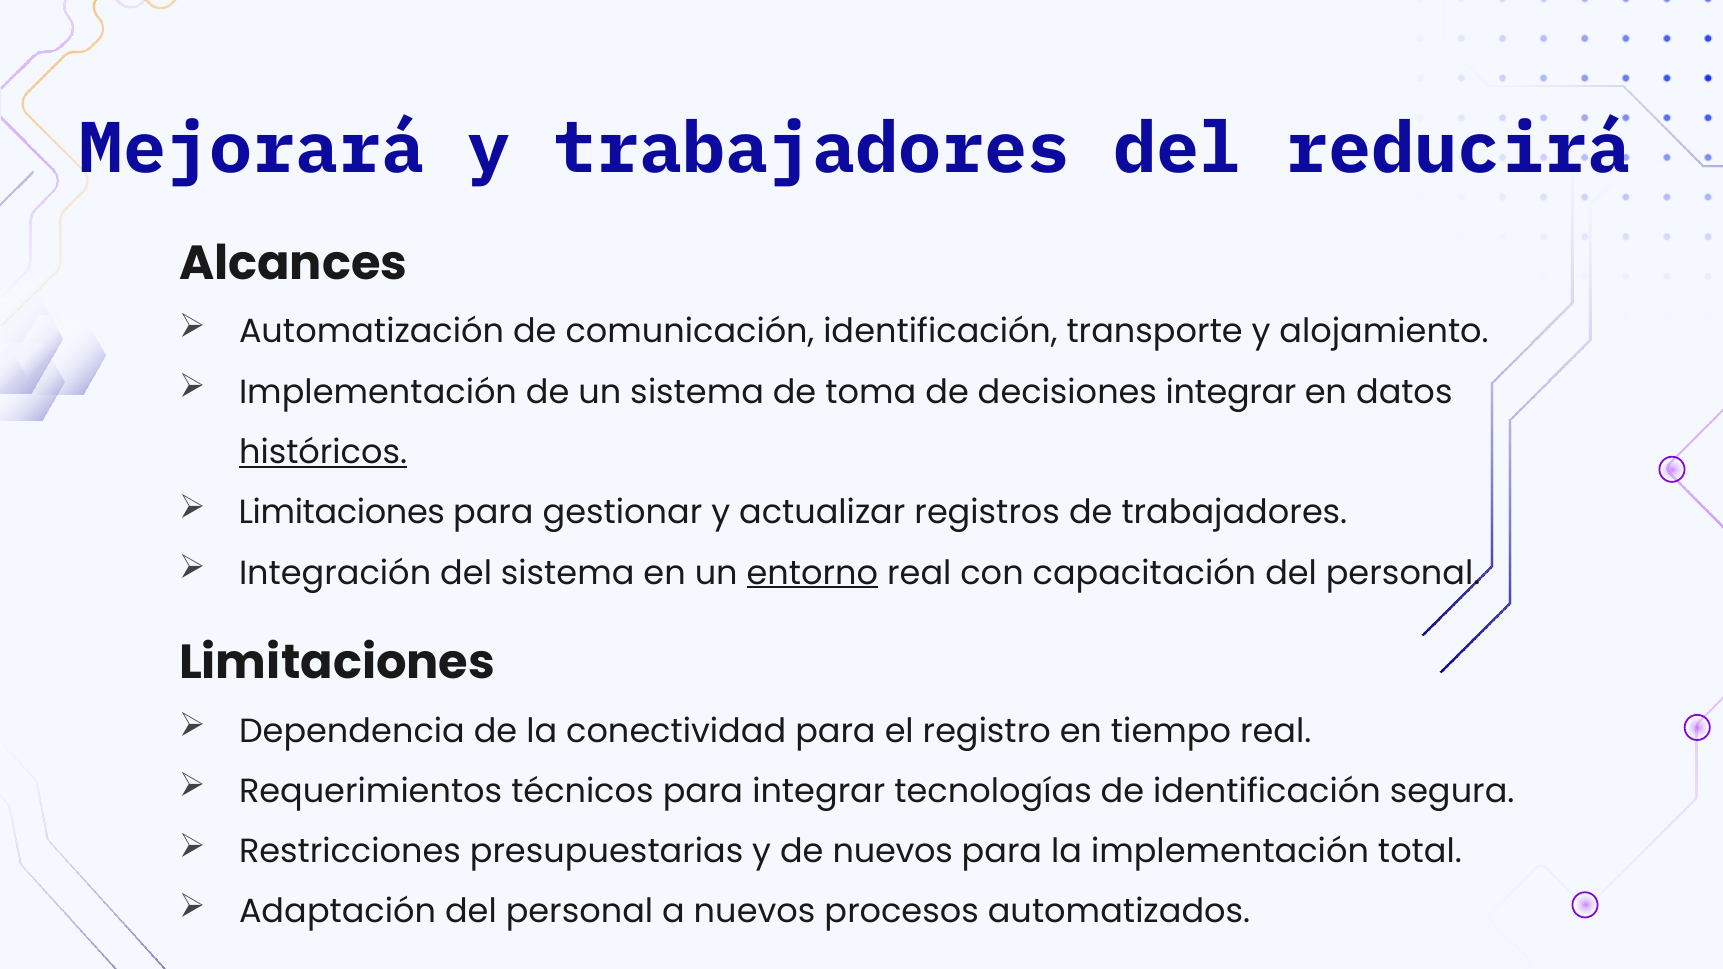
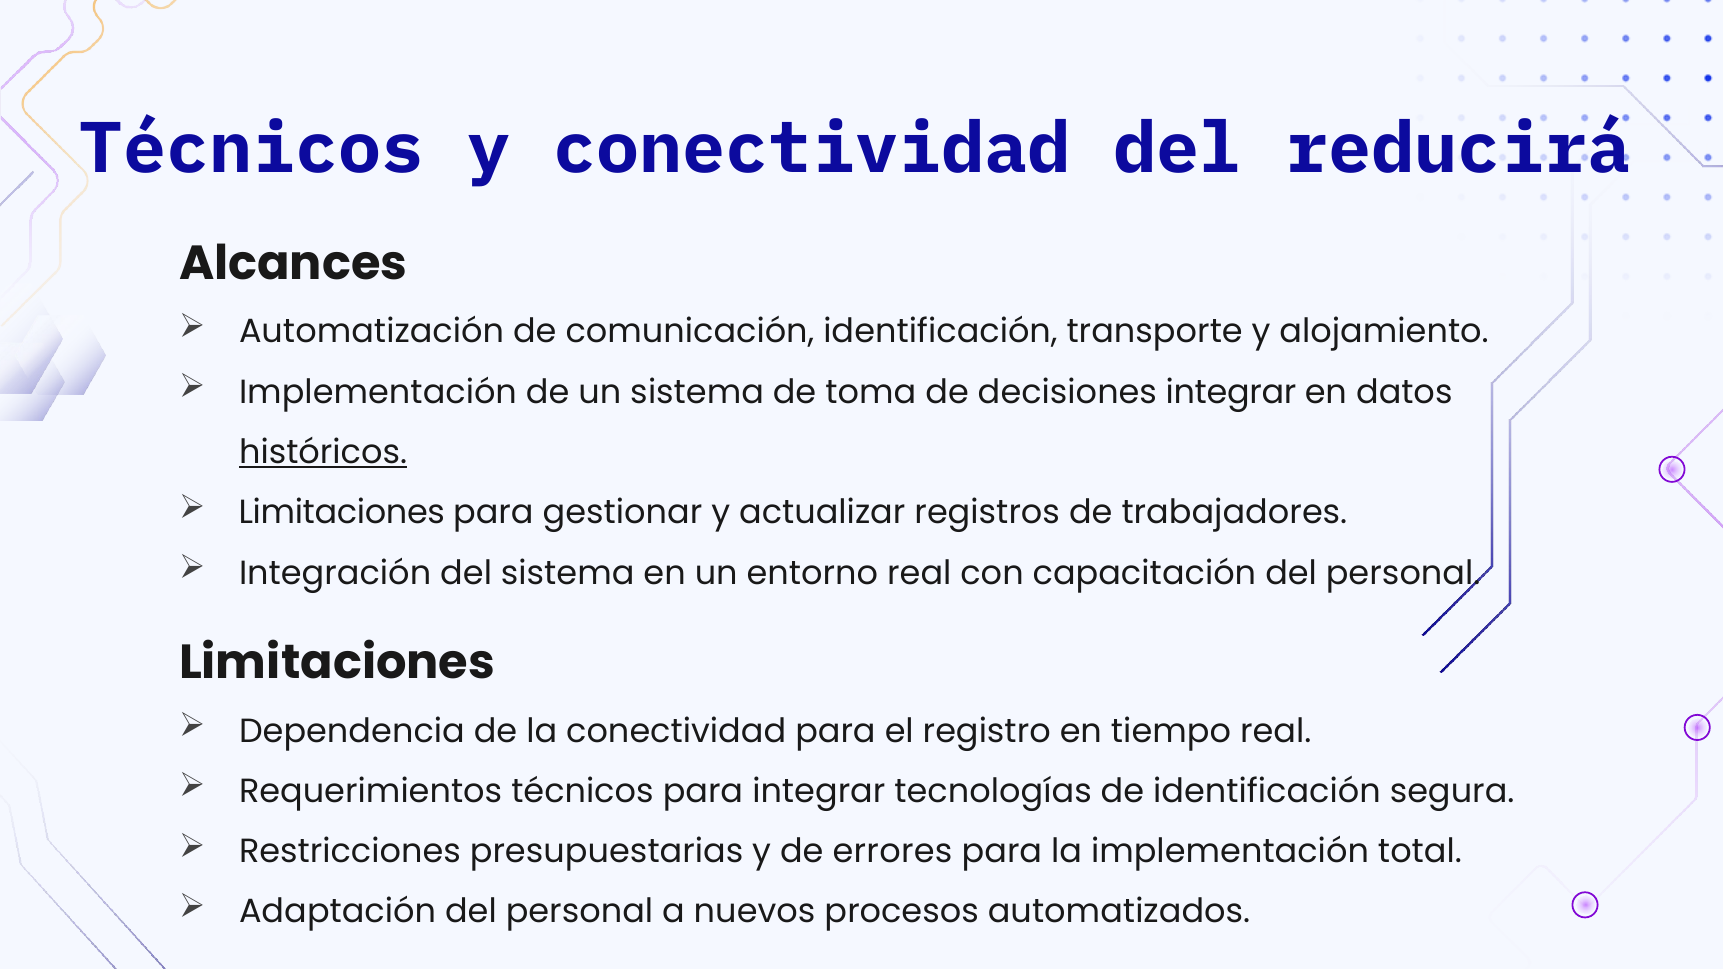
Mejorará: Mejorará -> Técnicos (252, 149)
y trabajadores: trabajadores -> conectividad (812, 149)
entorno underline: present -> none (812, 573)
de nuevos: nuevos -> errores (892, 852)
